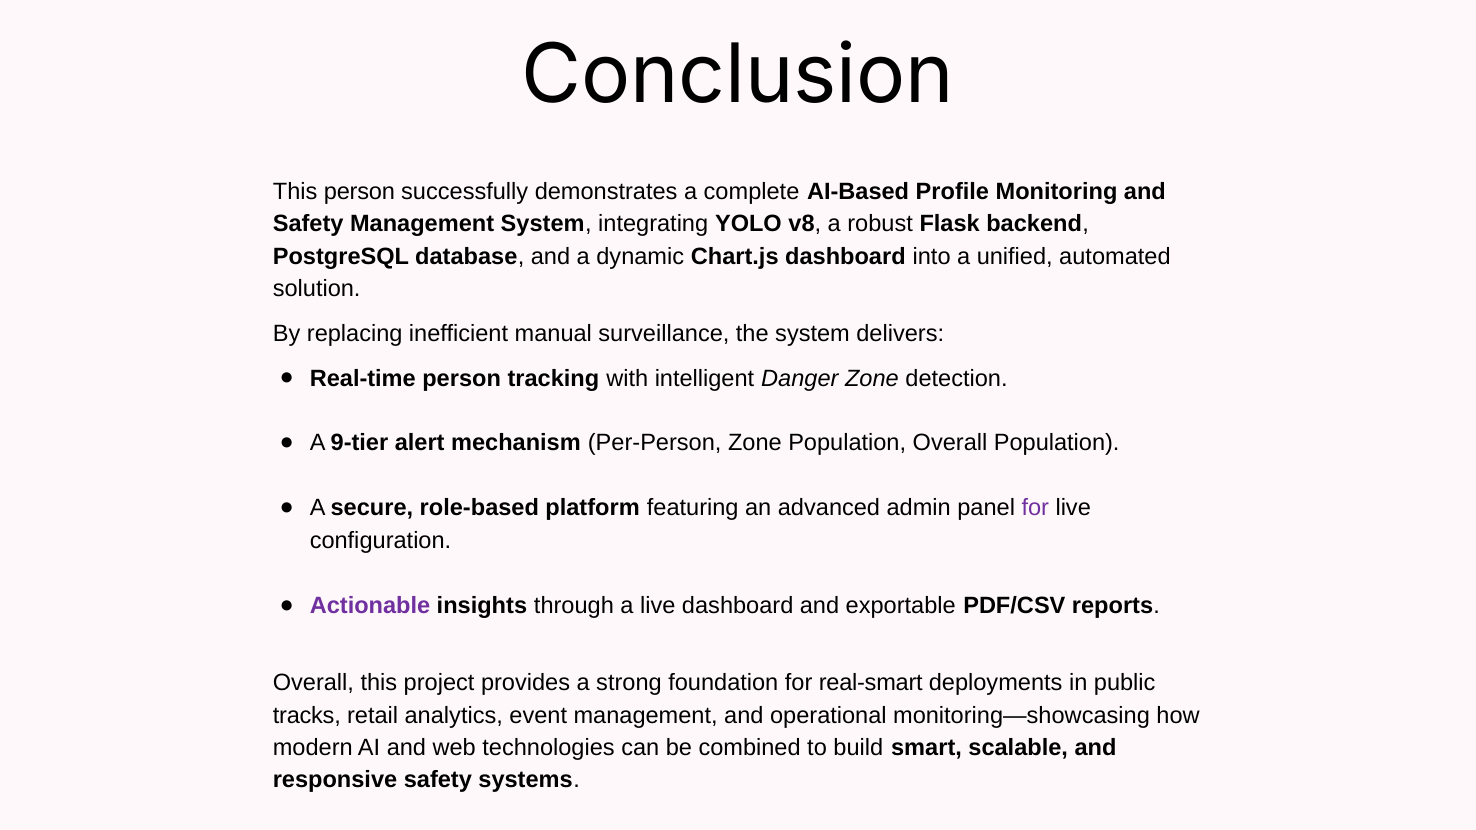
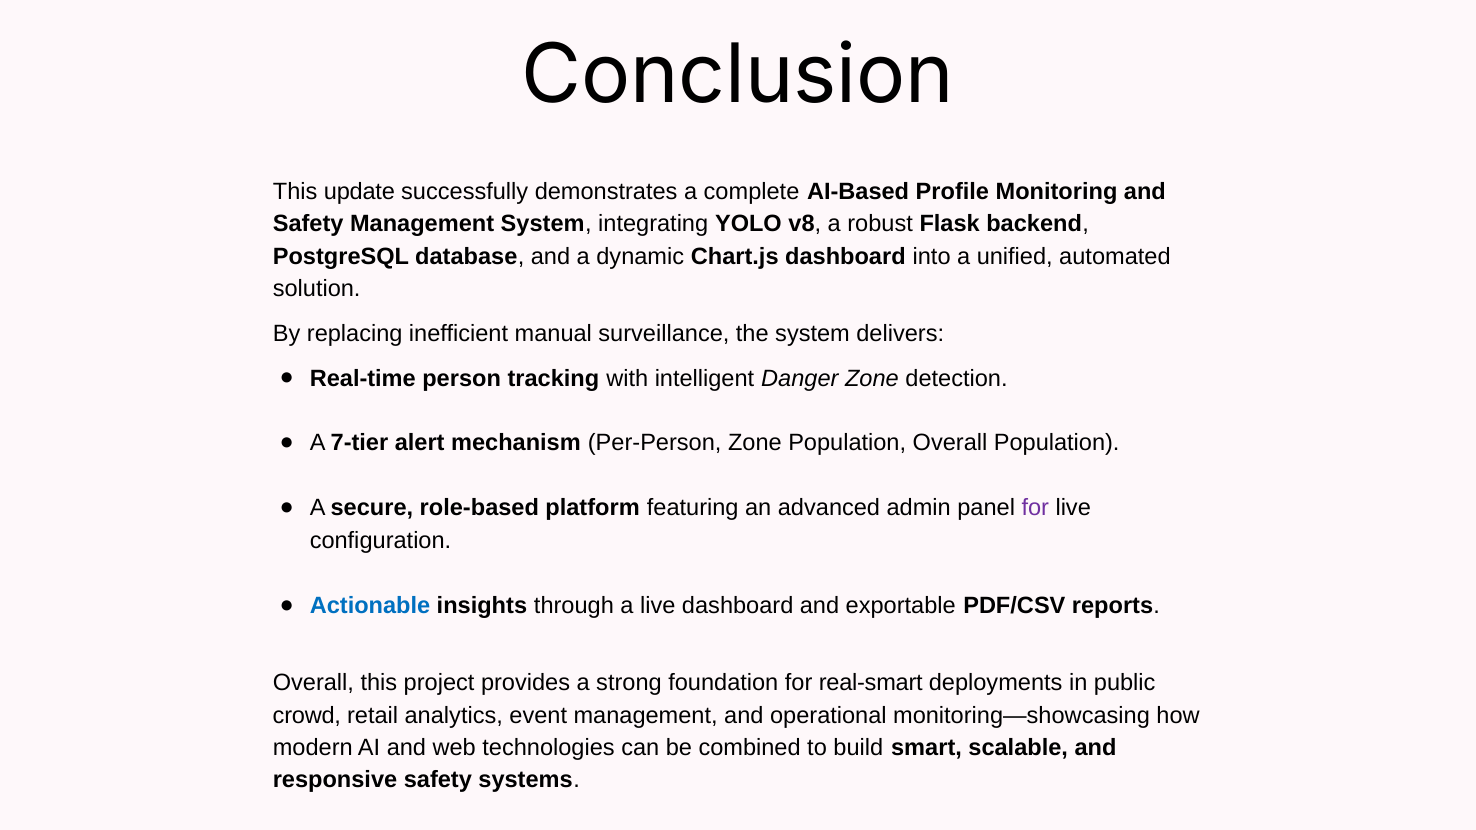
This person: person -> update (359, 191)
9-tier: 9-tier -> 7-tier (359, 443)
Actionable colour: purple -> blue (370, 606)
tracks: tracks -> crowd (307, 715)
